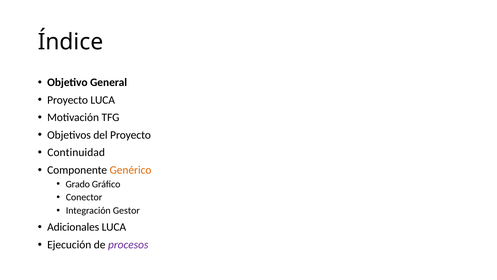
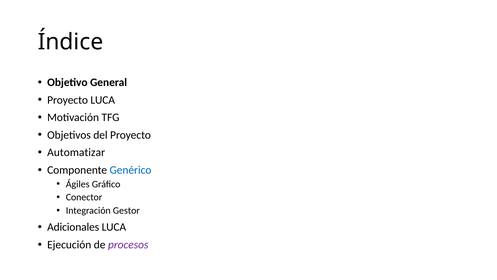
Continuidad: Continuidad -> Automatizar (76, 152)
Genérico colour: orange -> blue (131, 170)
Grado: Grado -> Ágiles (78, 184)
